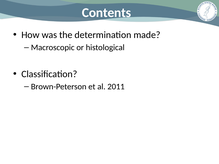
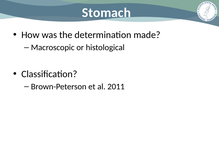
Contents: Contents -> Stomach (106, 13)
